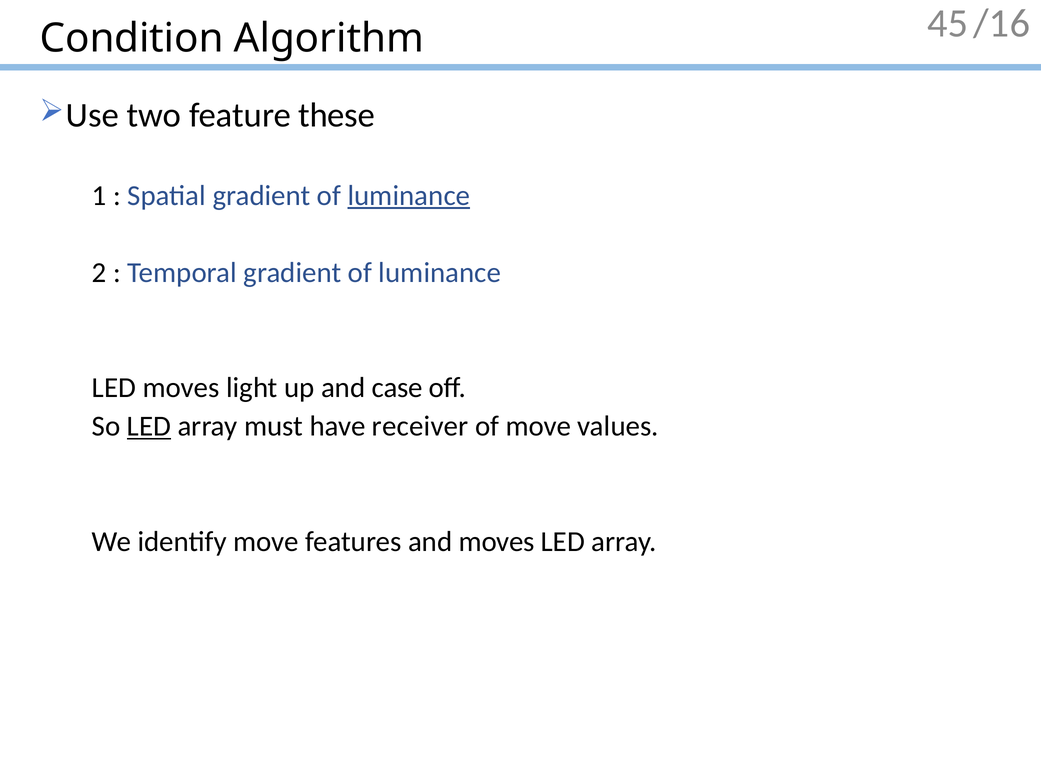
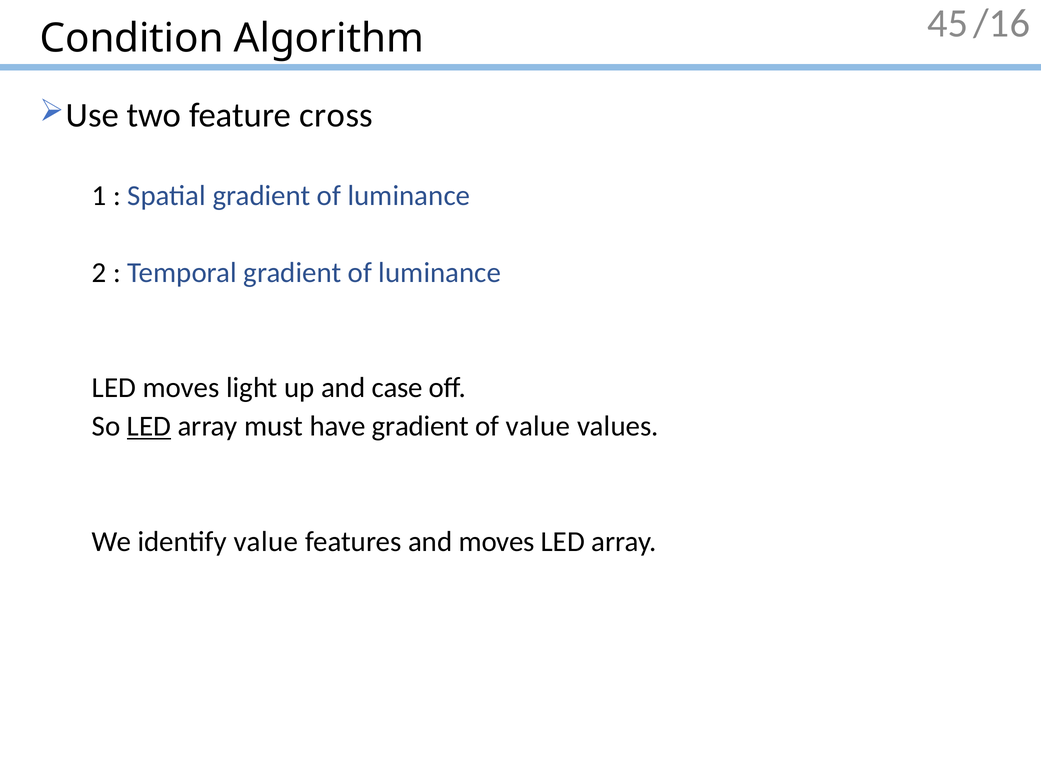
these: these -> cross (336, 115)
luminance underline: present -> none (409, 195)
have receiver: receiver -> gradient (420, 426)
of move: move -> value (538, 426)
identify move: move -> value (266, 541)
